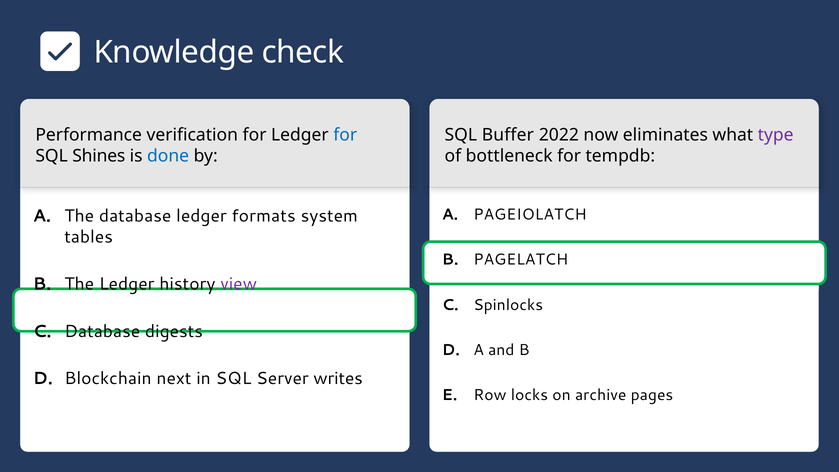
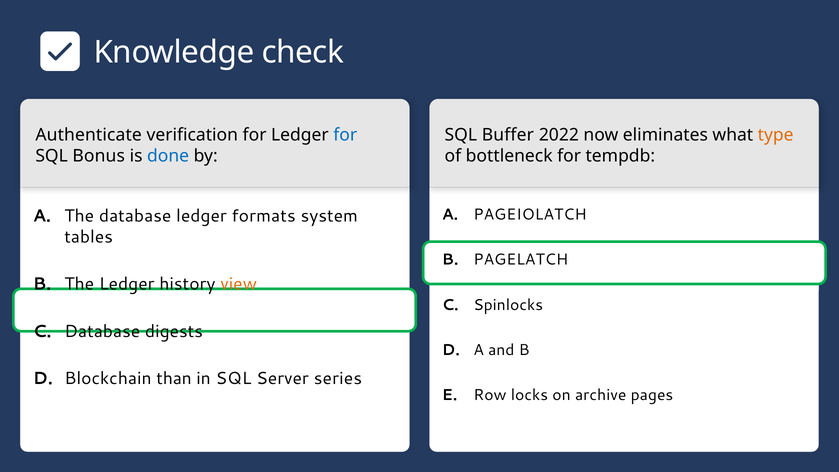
Performance: Performance -> Authenticate (89, 135)
type colour: purple -> orange (776, 135)
Shines: Shines -> Bonus (99, 156)
view colour: purple -> orange (239, 284)
next: next -> than (174, 378)
writes: writes -> series (338, 378)
